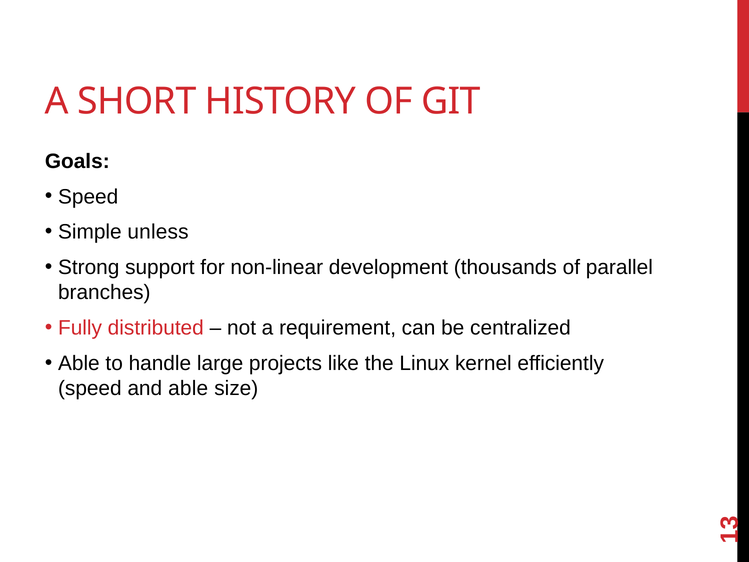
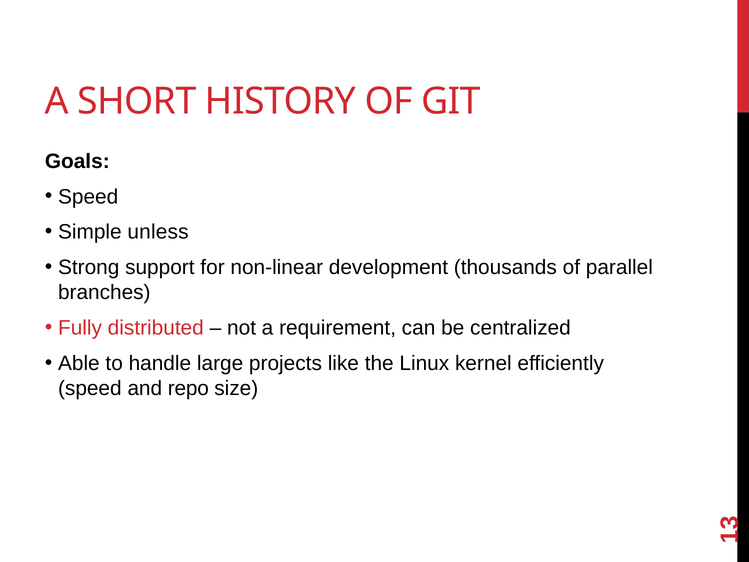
and able: able -> repo (188, 388)
